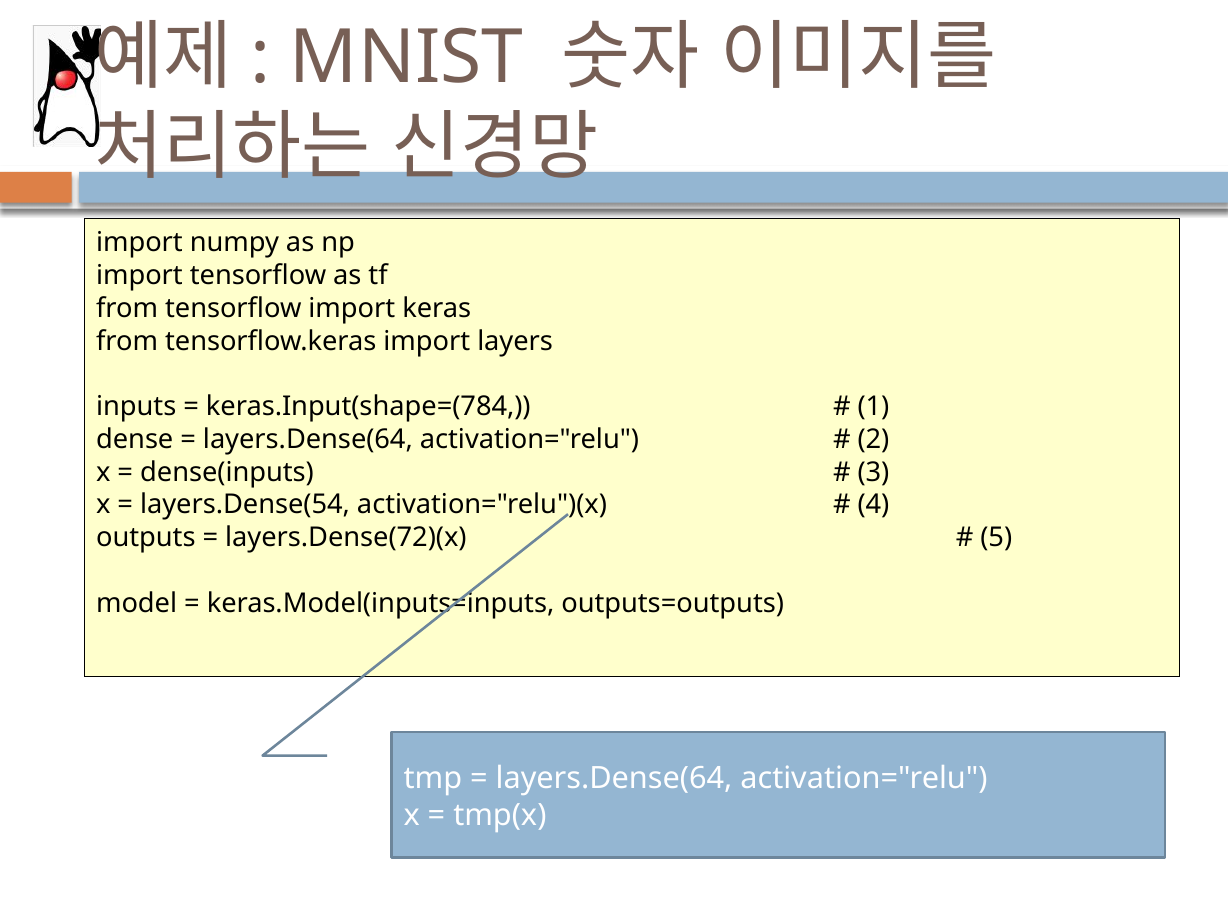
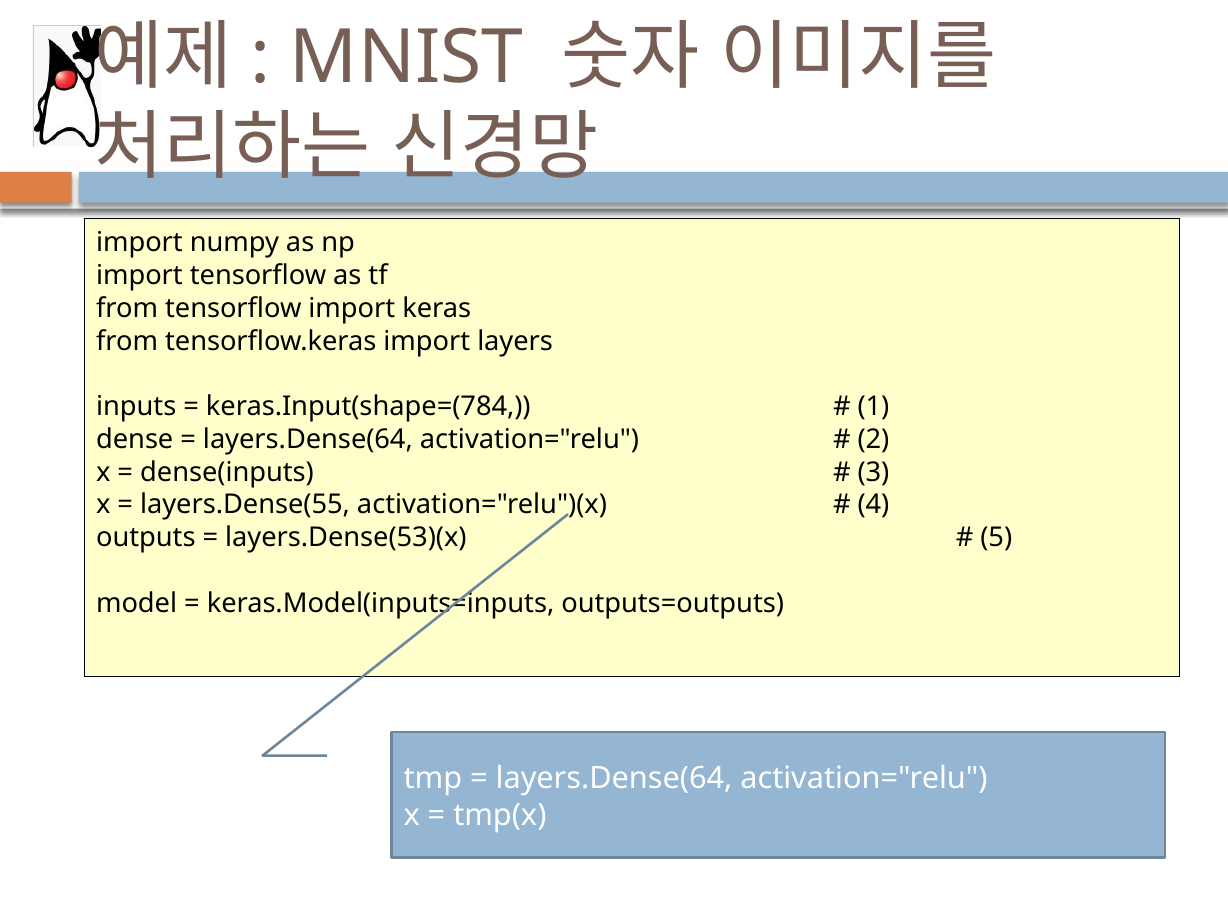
layers.Dense(54: layers.Dense(54 -> layers.Dense(55 (245, 505)
layers.Dense(72)(x: layers.Dense(72)(x -> layers.Dense(53)(x (346, 538)
